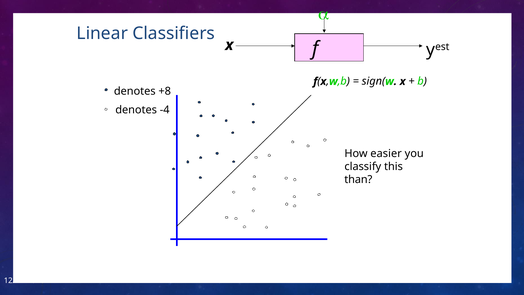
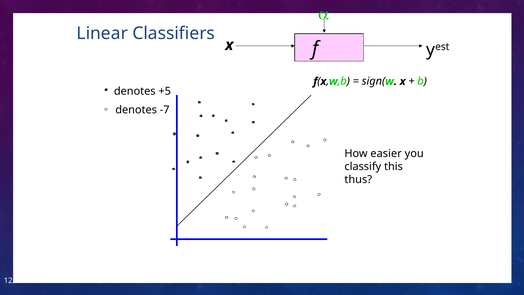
+8: +8 -> +5 (165, 91)
-4: -4 -> -7 (165, 110)
than: than -> thus (358, 180)
